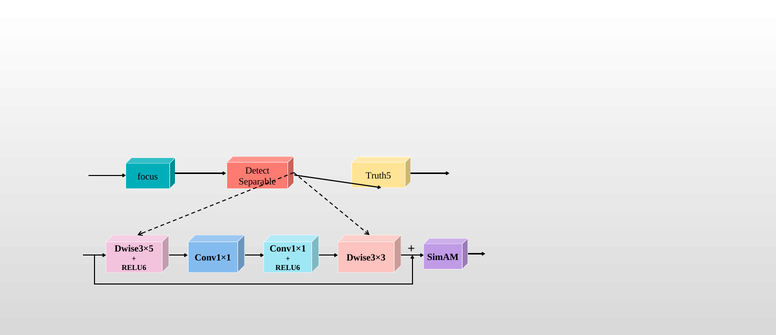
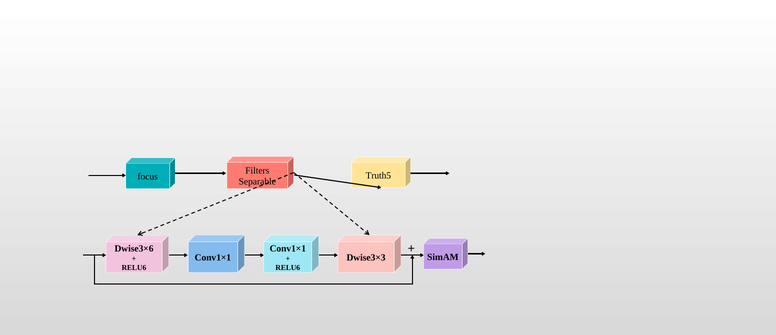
Detect: Detect -> Filters (257, 170)
Dwise3×5: Dwise3×5 -> Dwise3×6 (134, 248)
